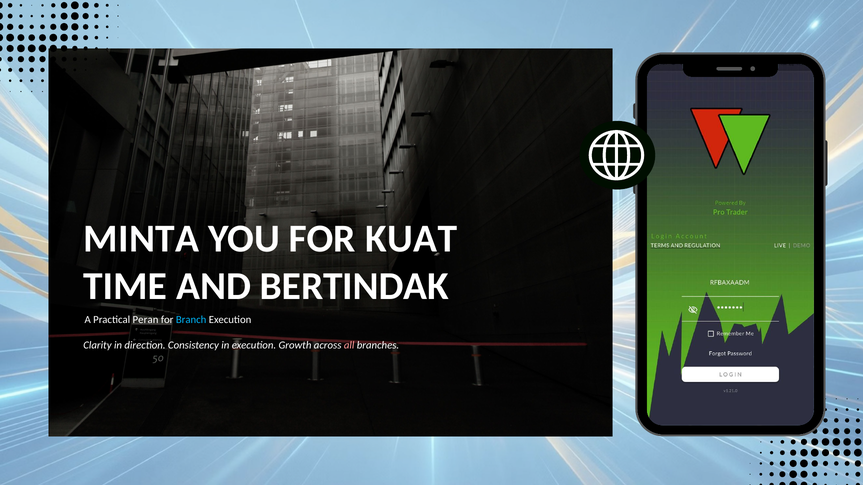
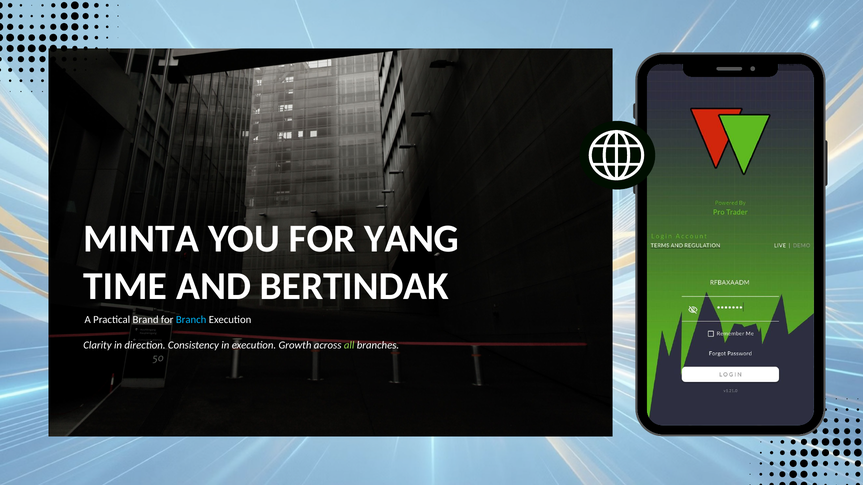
KUAT: KUAT -> YANG (412, 239)
Peran: Peran -> Brand (146, 320)
all colour: pink -> light green (349, 345)
